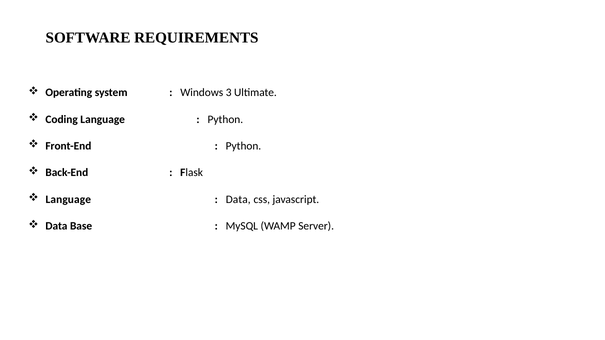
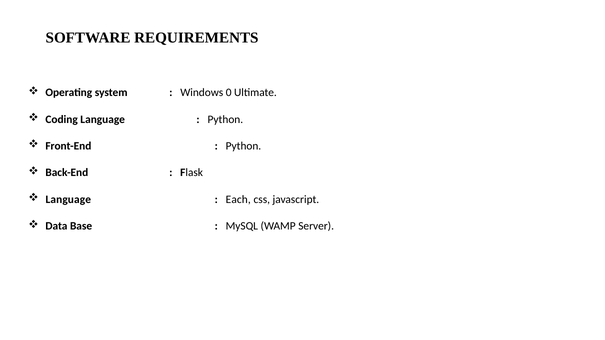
3: 3 -> 0 (229, 93)
Data: Data -> Each (238, 200)
